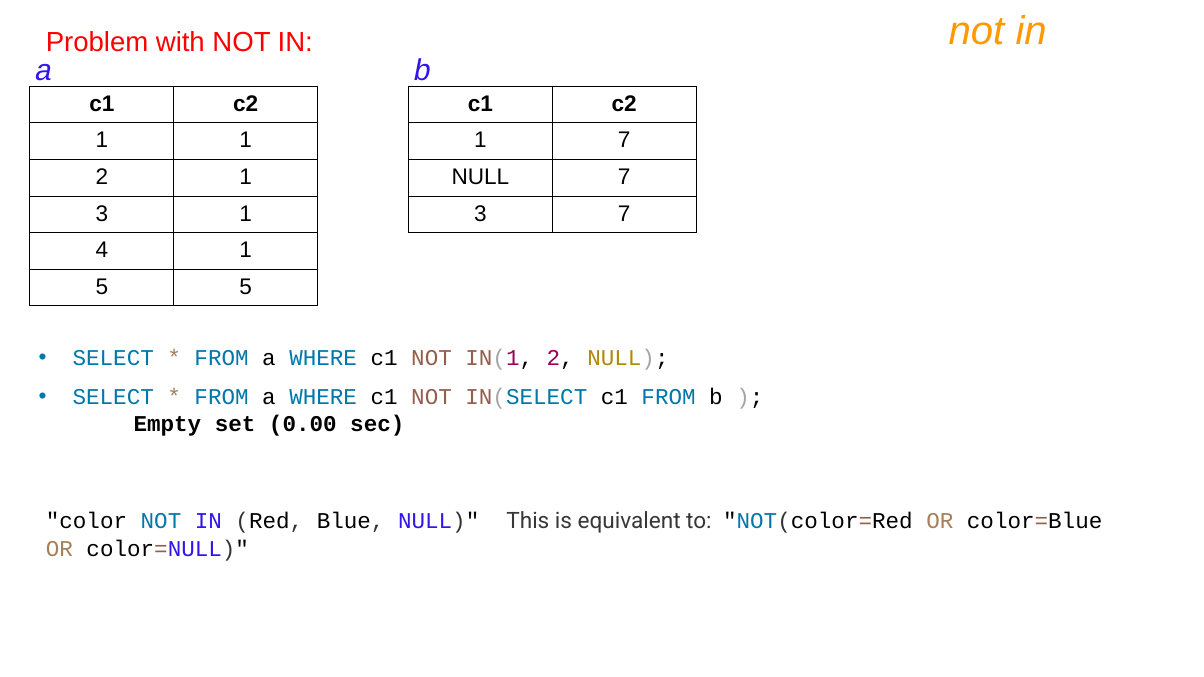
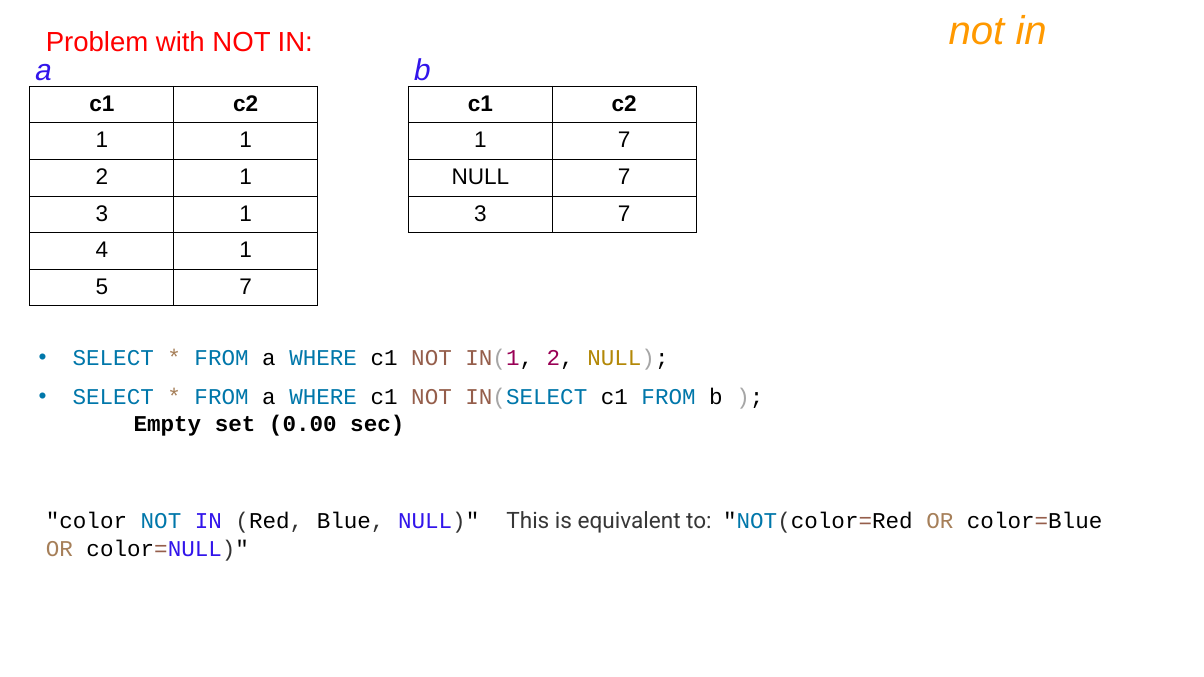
5 5: 5 -> 7 (246, 287)
